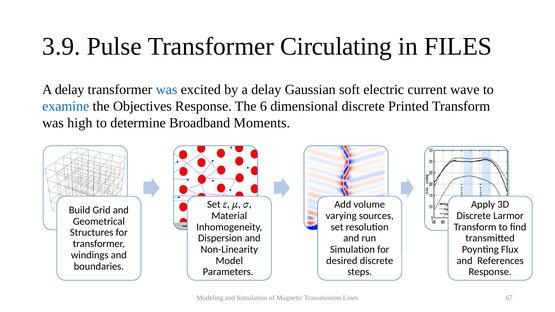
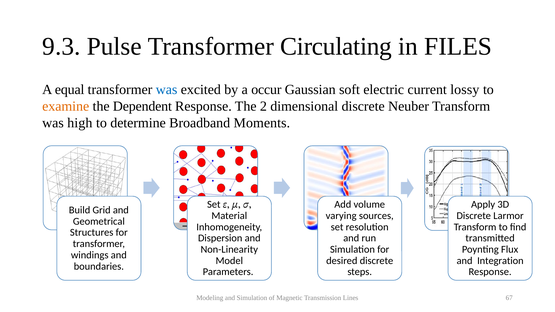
3.9: 3.9 -> 9.3 (61, 47)
delay: delay -> equal (70, 90)
by a delay: delay -> occur (266, 90)
wave: wave -> lossy (465, 90)
examine colour: blue -> orange (66, 106)
Objectives: Objectives -> Dependent (142, 106)
6: 6 -> 2 (263, 106)
Printed: Printed -> Neuber (409, 106)
References: References -> Integration (500, 261)
